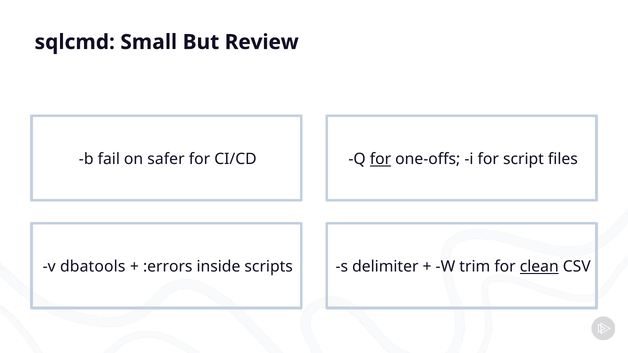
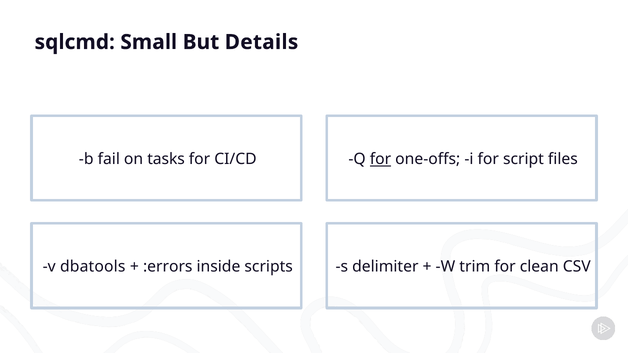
Review: Review -> Details (262, 42)
safer: safer -> tasks (166, 159)
clean underline: present -> none (539, 267)
